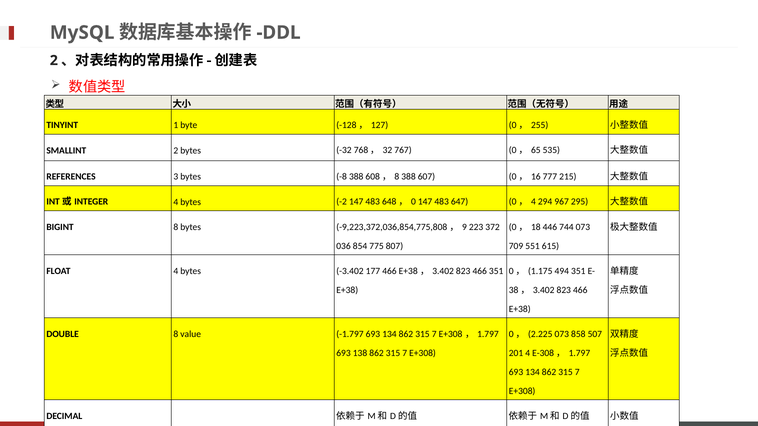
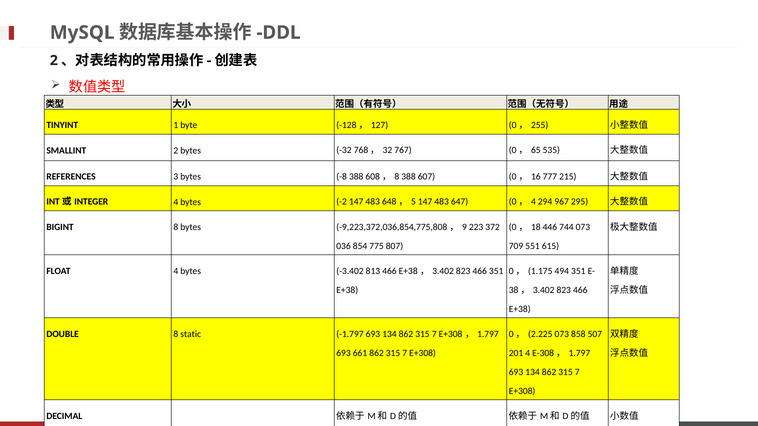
0: 0 -> 5 (413, 202)
177: 177 -> 813 (373, 271)
value: value -> static (191, 335)
138: 138 -> 661 (360, 353)
